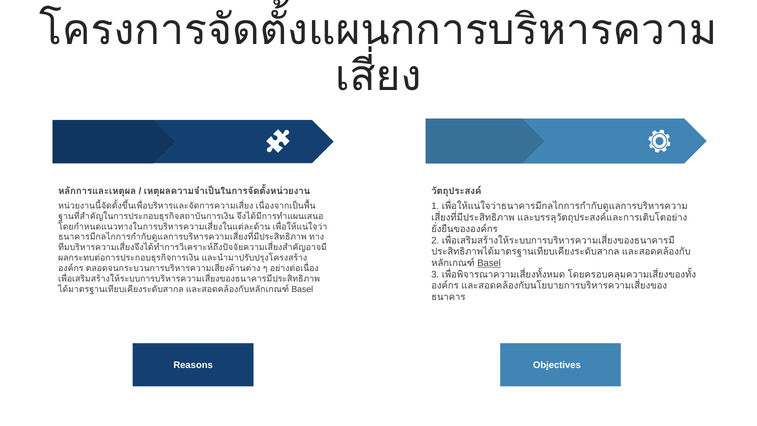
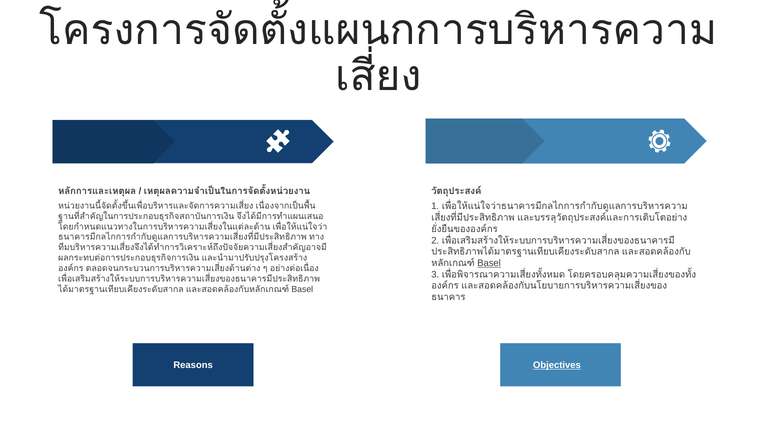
Objectives underline: none -> present (557, 365)
